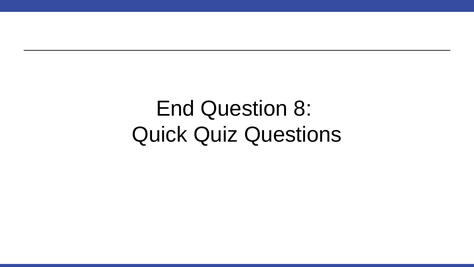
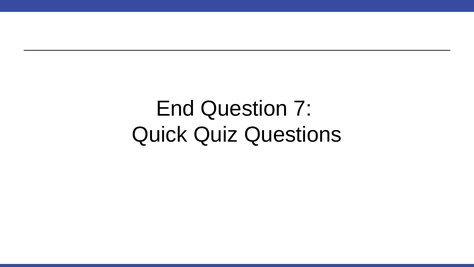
Question 8: 8 -> 7 (303, 108)
